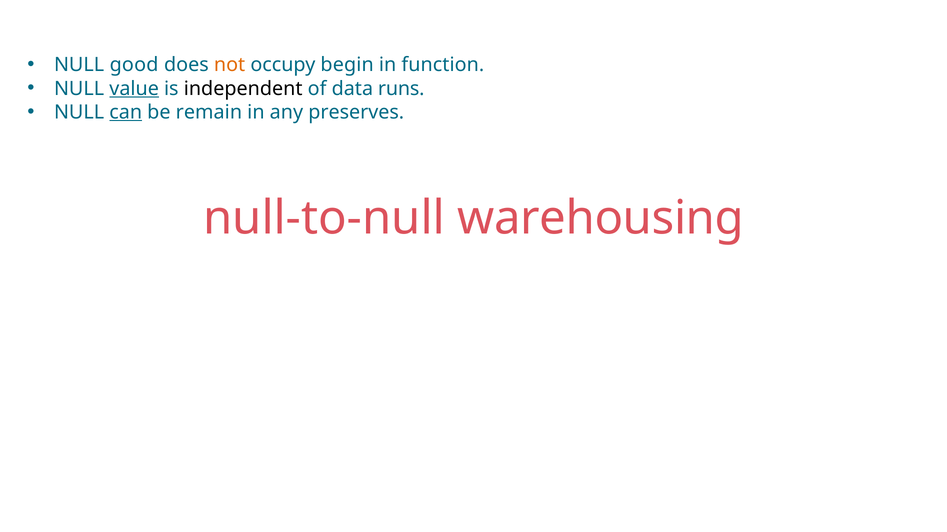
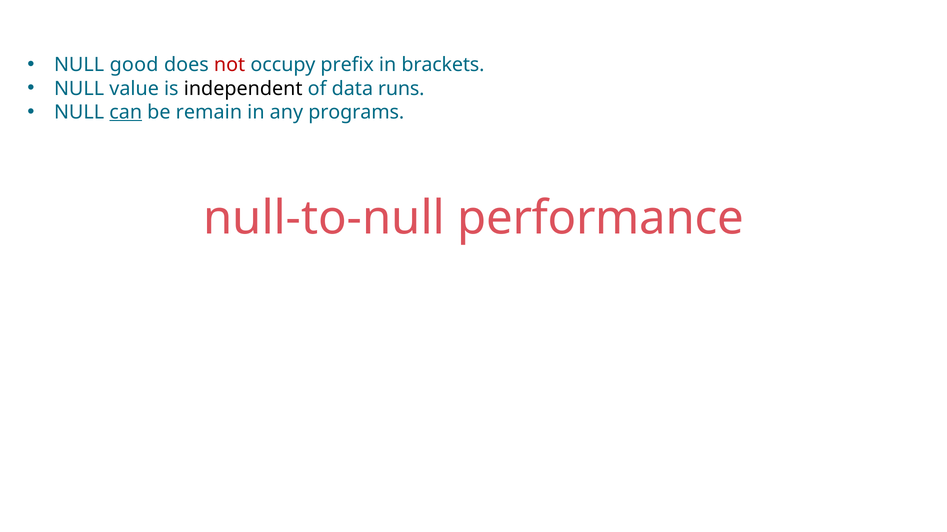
not colour: orange -> red (230, 65)
begin: begin -> prefix (347, 65)
function: function -> brackets (443, 65)
value underline: present -> none (134, 89)
preserves: preserves -> programs (356, 112)
warehousing: warehousing -> performance (601, 219)
